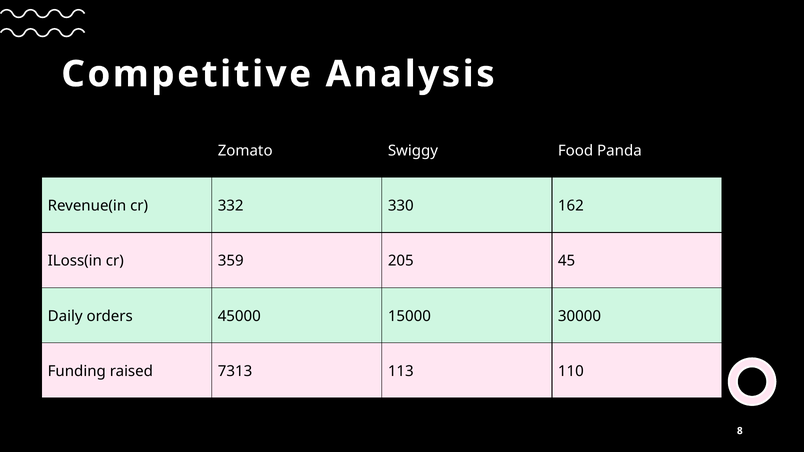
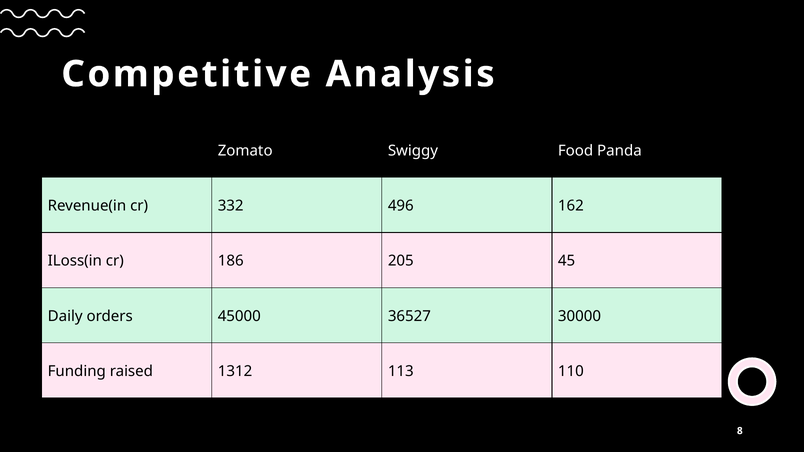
330: 330 -> 496 (401, 206)
359: 359 -> 186 (231, 261)
15000: 15000 -> 36527 (409, 316)
7313: 7313 -> 1312 (235, 371)
